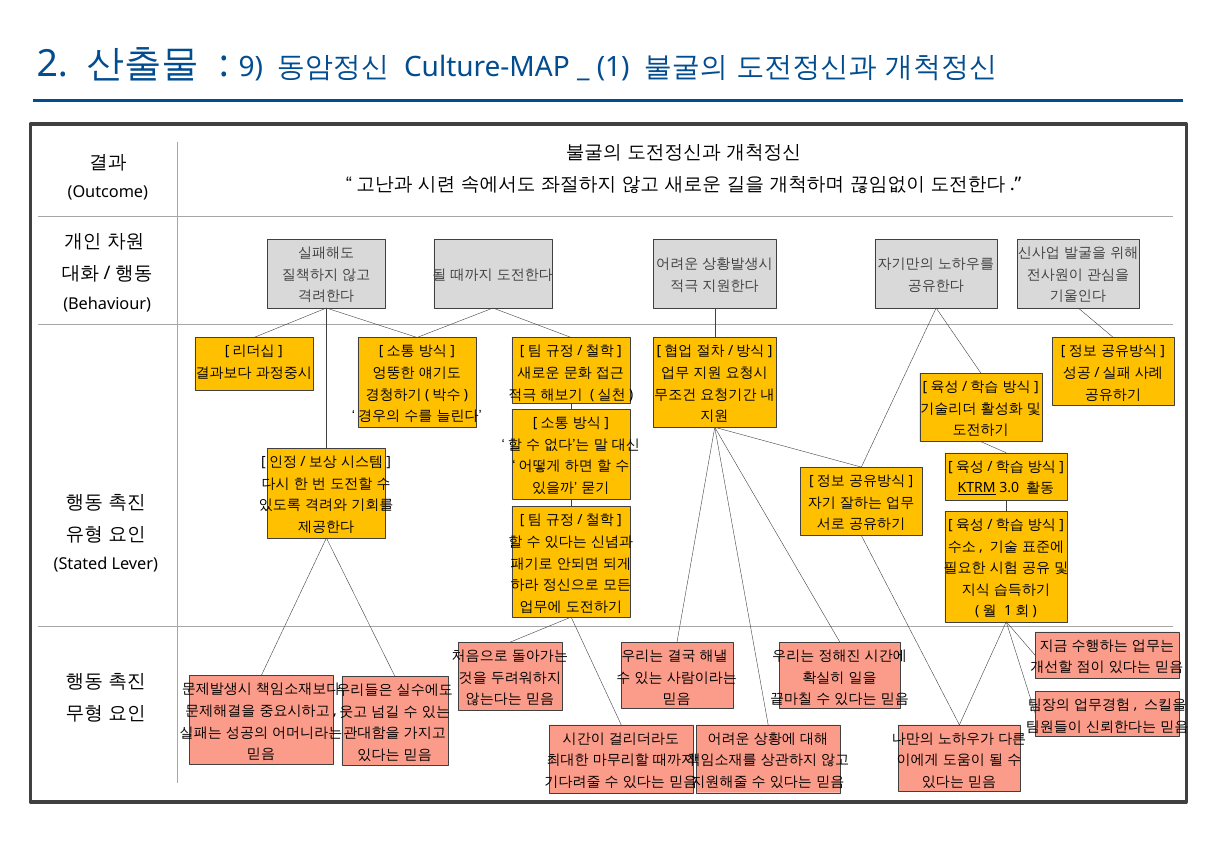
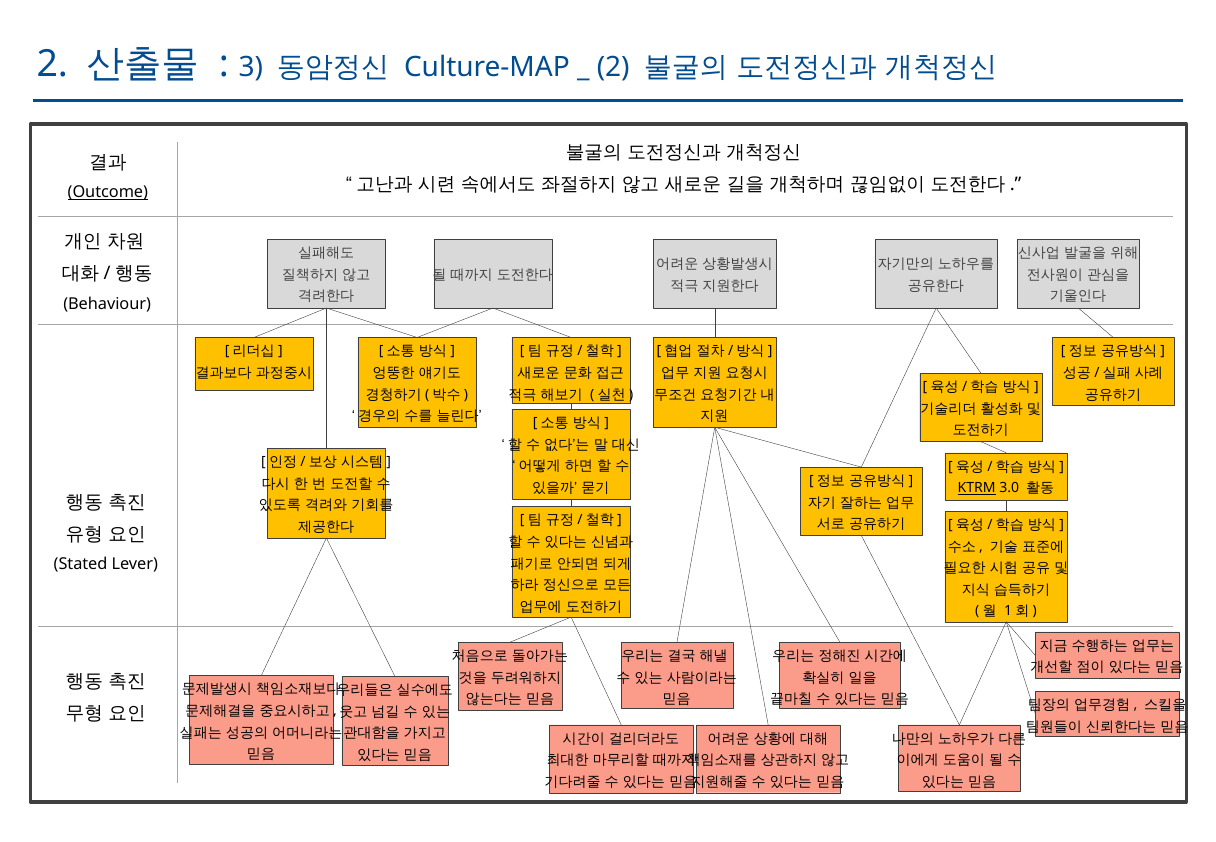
9: 9 -> 3 (251, 68)
1: 1 -> 2 (613, 68)
Outcome underline: none -> present (108, 192)
